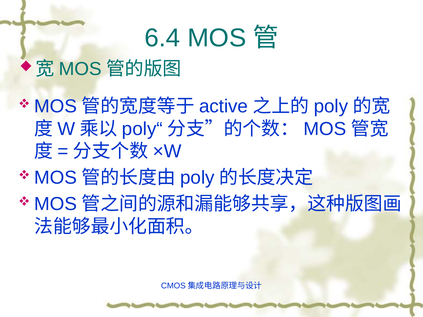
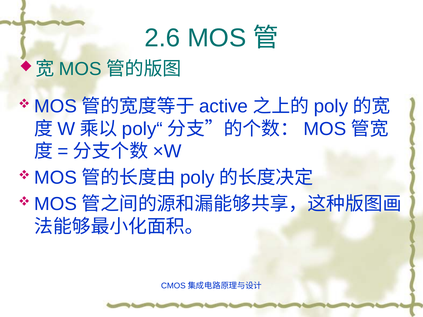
6.4: 6.4 -> 2.6 (162, 38)
